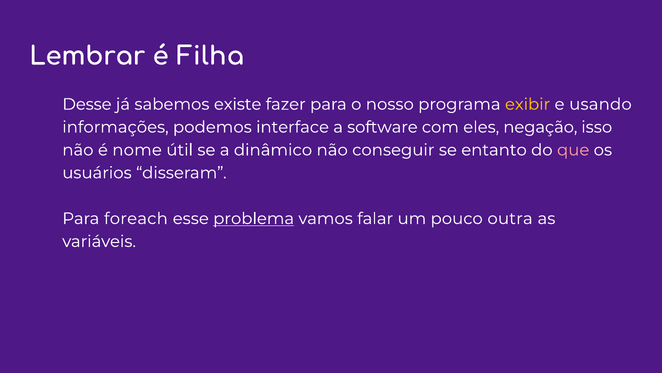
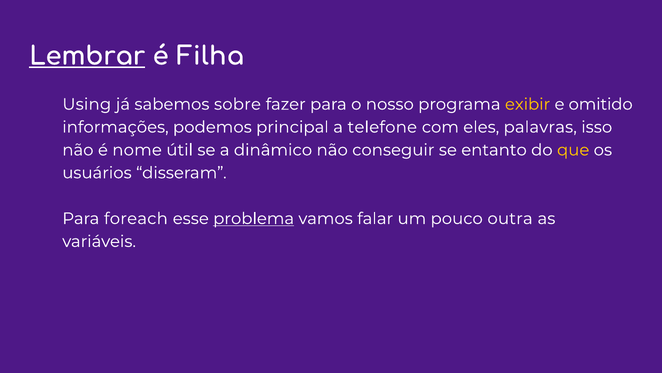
Lembrar underline: none -> present (87, 56)
Desse: Desse -> Using (87, 104)
existe: existe -> sobre (237, 104)
usando: usando -> omitido (601, 104)
interface: interface -> principal (292, 127)
software: software -> telefone (382, 127)
negação: negação -> palavras (540, 127)
que colour: pink -> yellow (573, 150)
